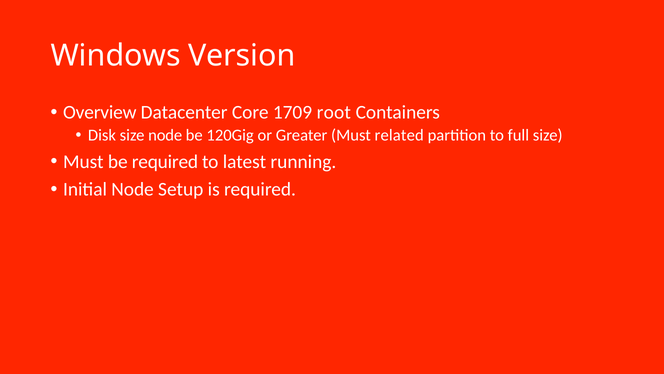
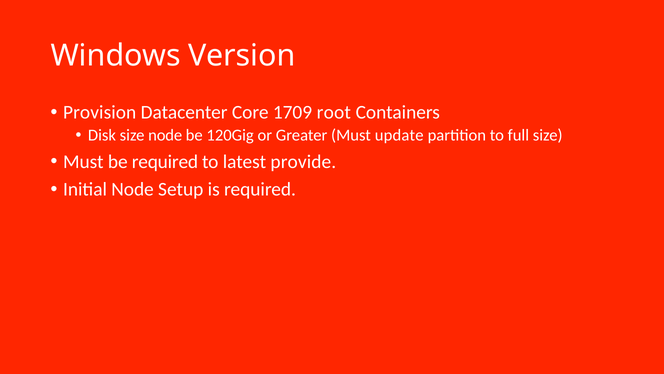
Overview: Overview -> Provision (100, 112)
related: related -> update (399, 135)
running: running -> provide (303, 161)
